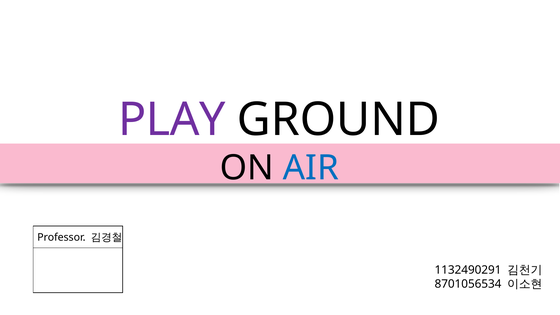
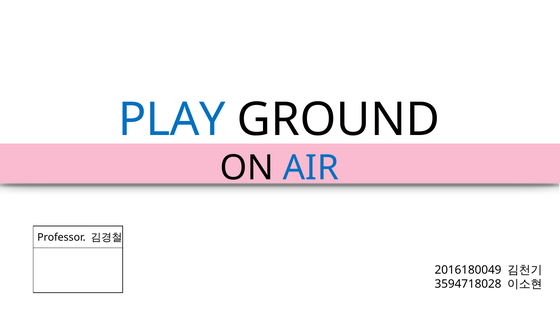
PLAY colour: purple -> blue (172, 120)
1132490291: 1132490291 -> 2016180049 (468, 270)
8701056534: 8701056534 -> 3594718028 (468, 284)
